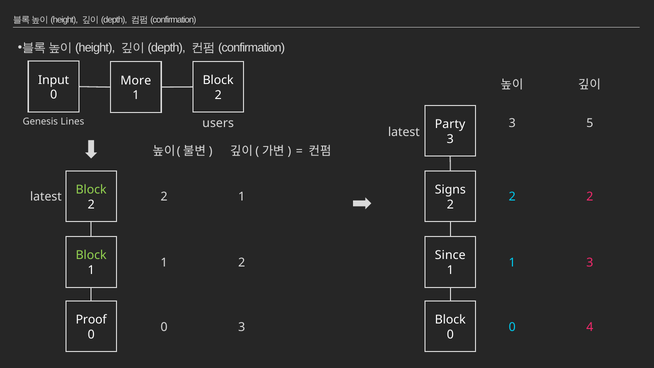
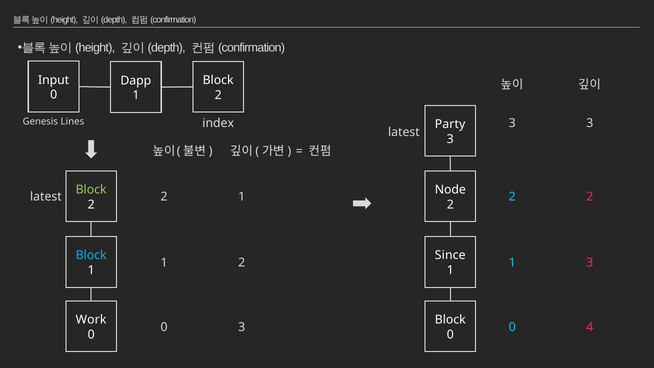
More: More -> Dapp (136, 81)
3 5: 5 -> 3 (590, 123)
users: users -> index (218, 123)
Signs: Signs -> Node (450, 190)
Block colour: light green -> light blue (91, 255)
Proof: Proof -> Work (91, 320)
